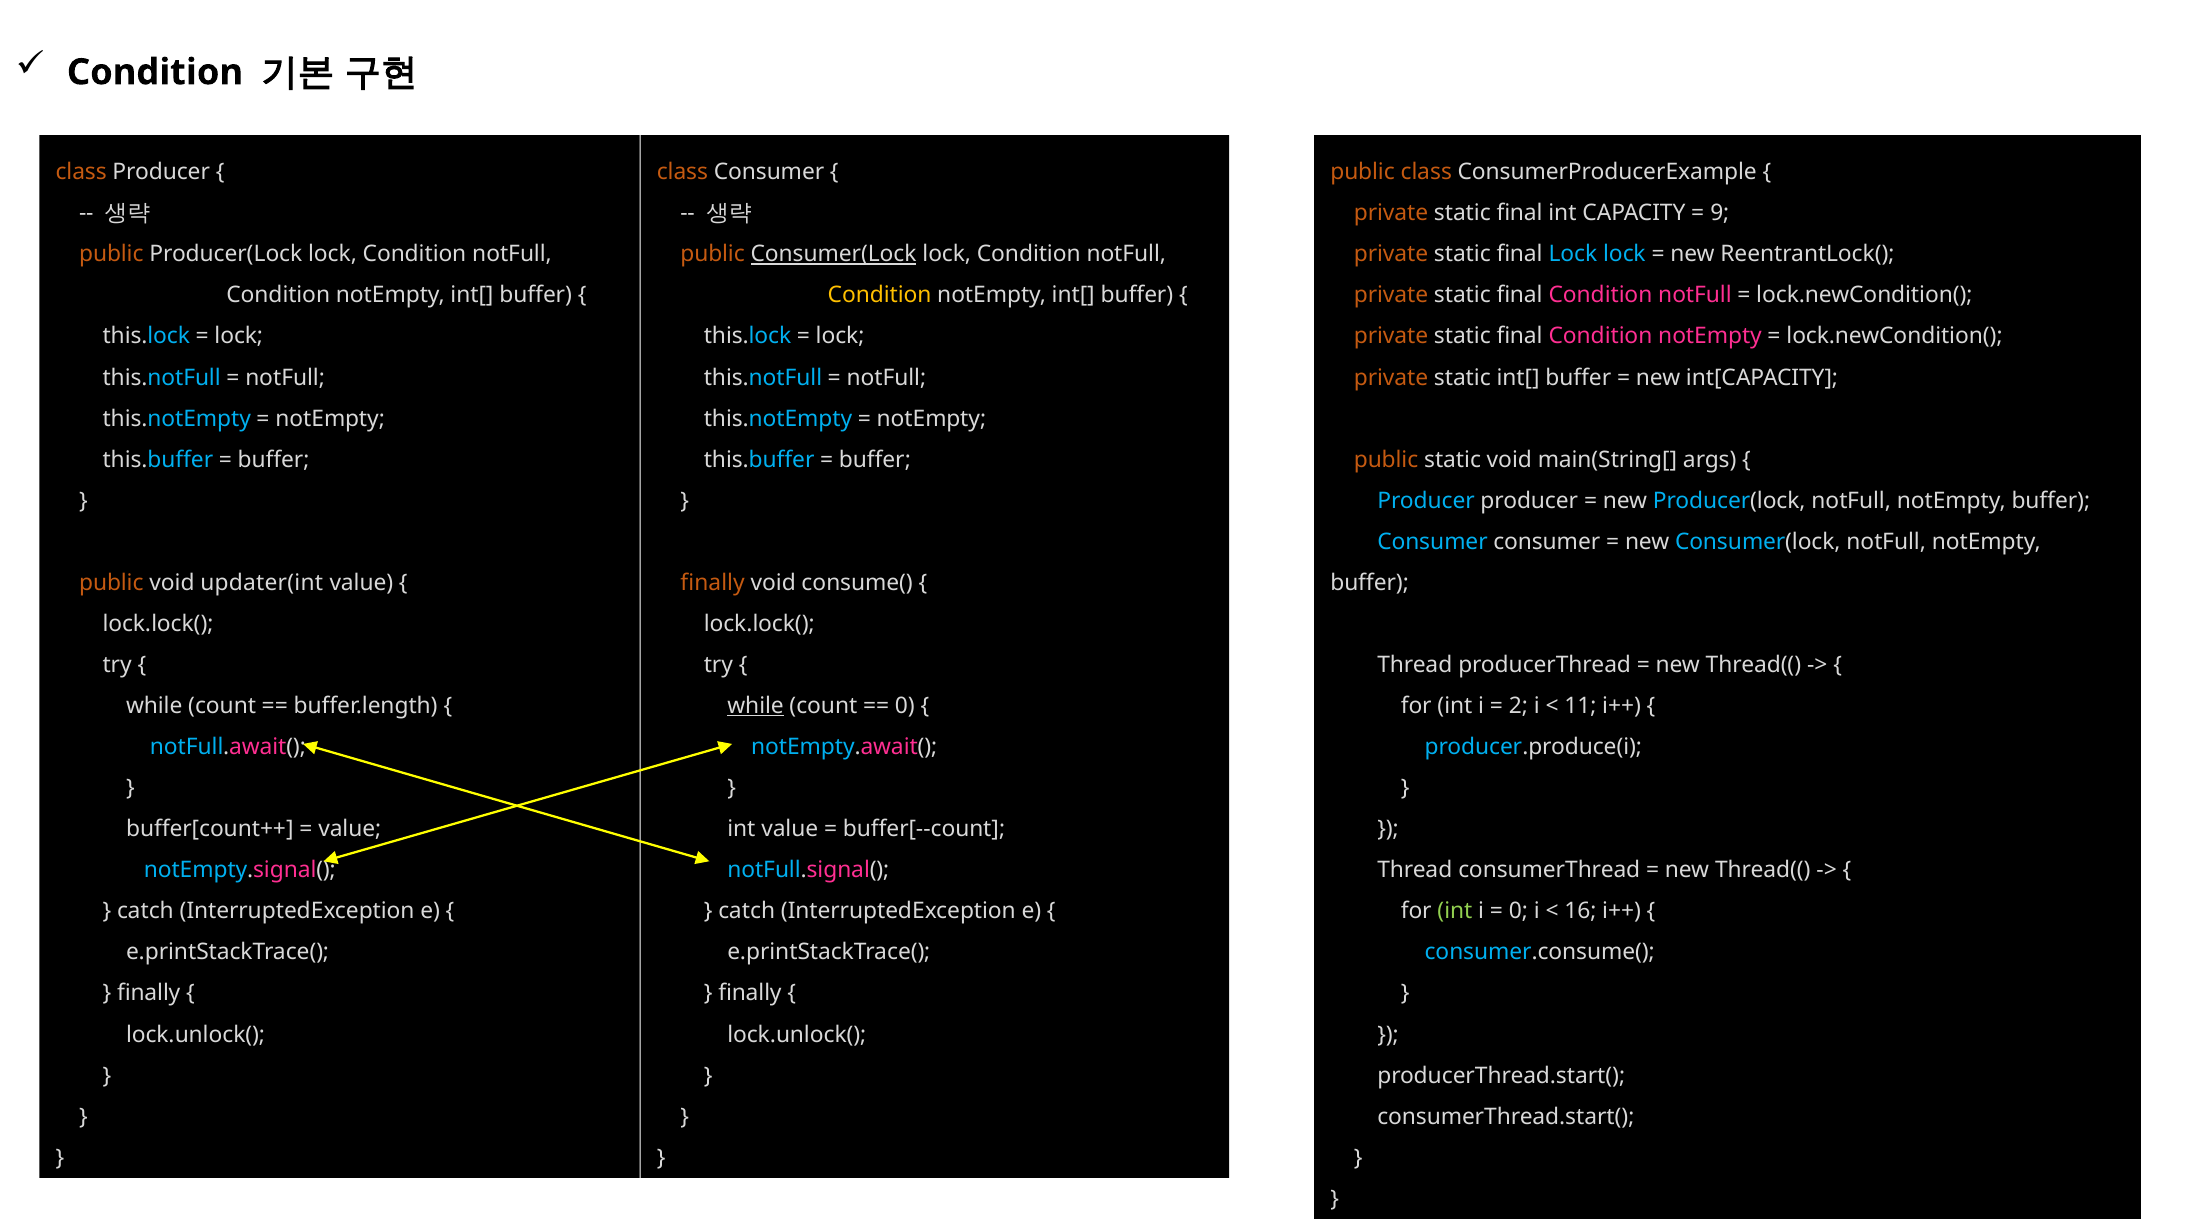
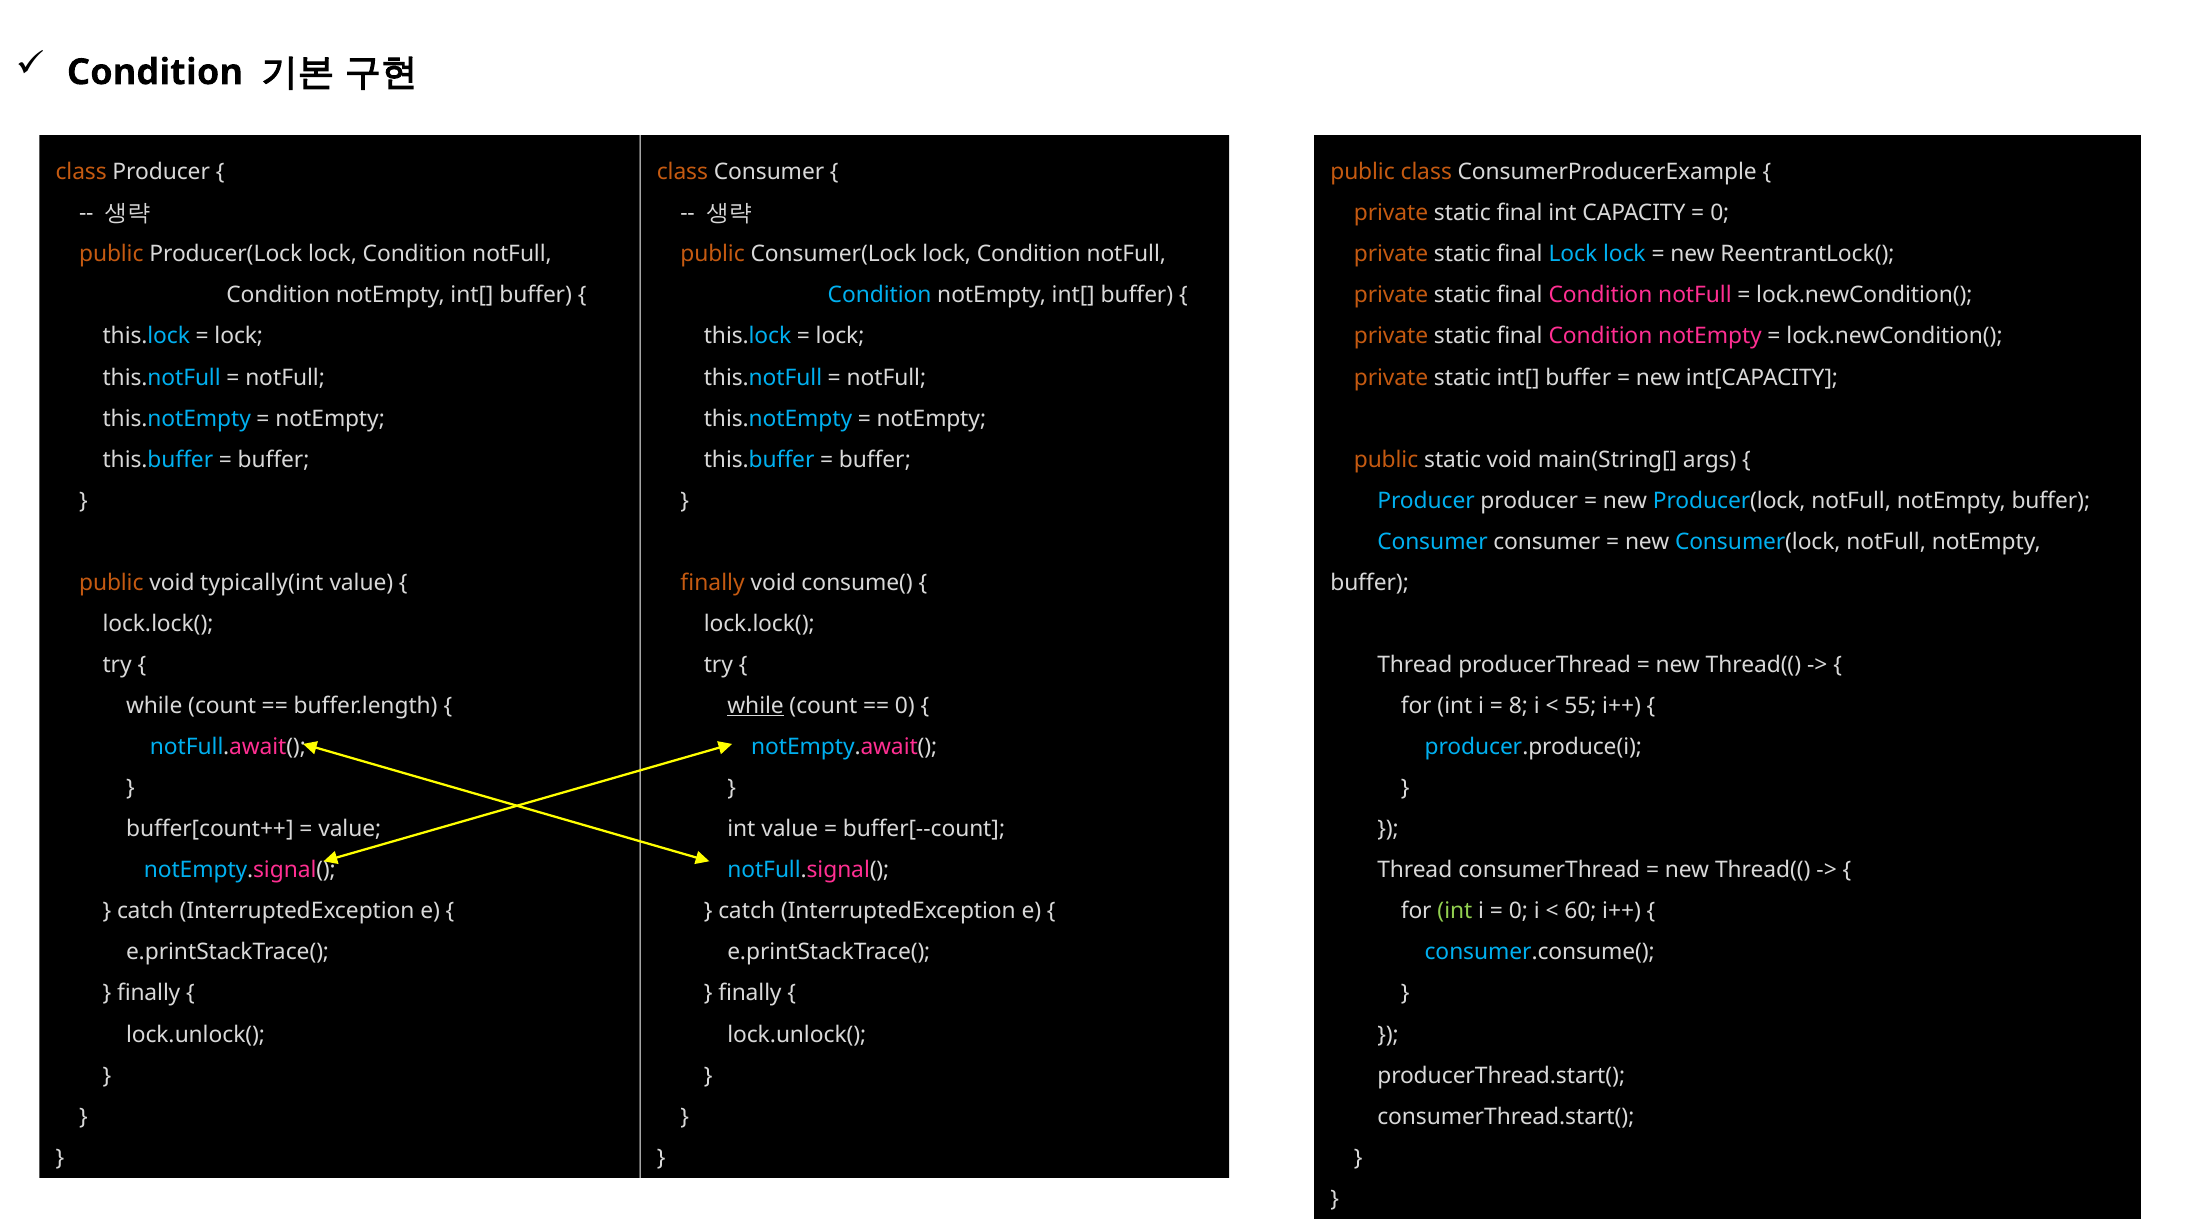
9: 9 -> 0 (1720, 213)
Consumer(Lock underline: present -> none (834, 254)
Condition colour: yellow -> light blue (880, 295)
updater(int: updater(int -> typically(int (262, 583)
2: 2 -> 8 (1518, 706)
11: 11 -> 55 (1581, 706)
16: 16 -> 60 (1581, 911)
